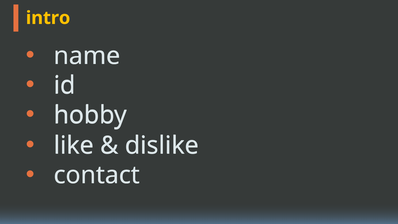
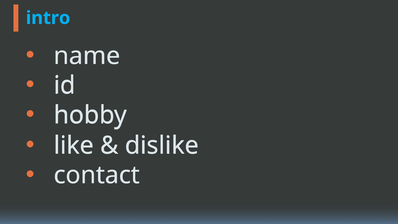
intro colour: yellow -> light blue (48, 18)
